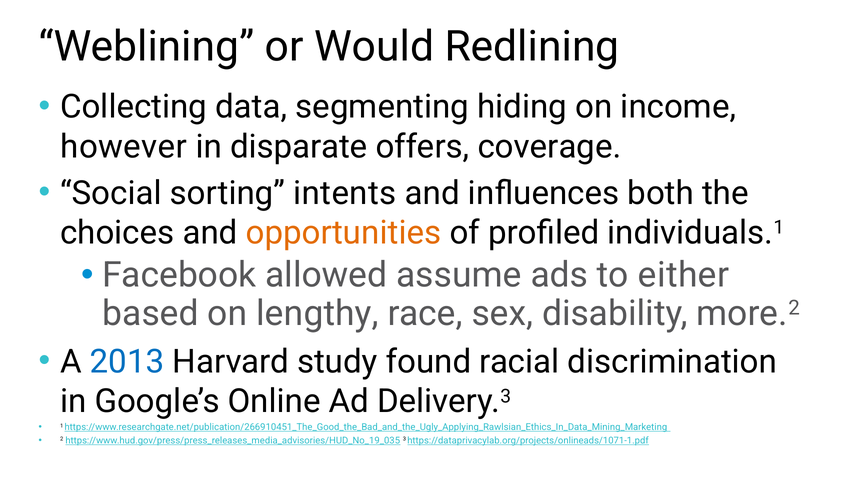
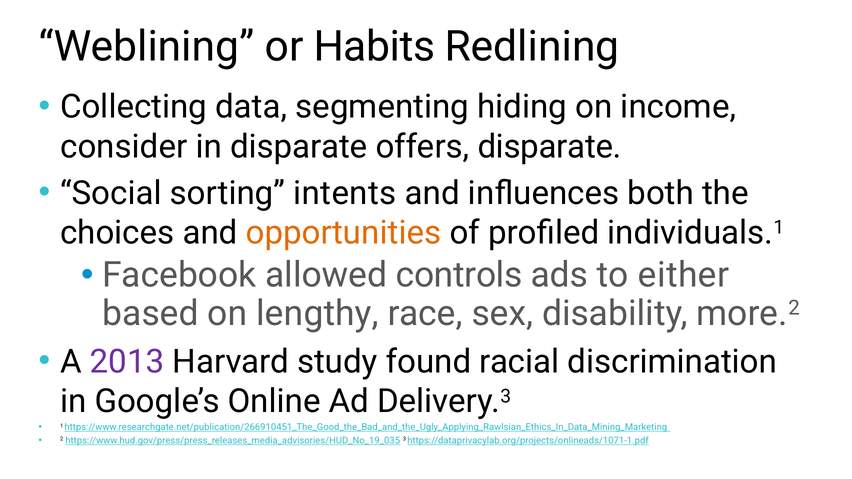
Would: Would -> Habits (374, 47)
however: however -> consider (124, 147)
offers coverage: coverage -> disparate (550, 147)
assume: assume -> controls (459, 275)
2013 colour: blue -> purple (127, 362)
